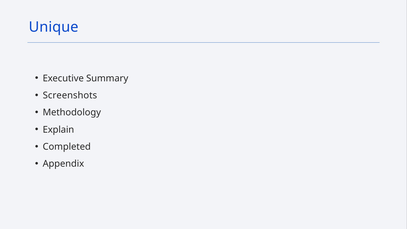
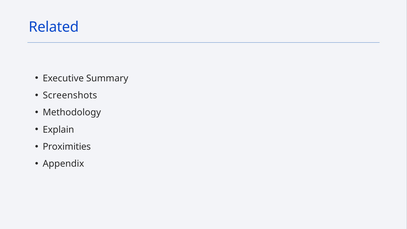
Unique: Unique -> Related (54, 27)
Completed: Completed -> Proximities (67, 147)
